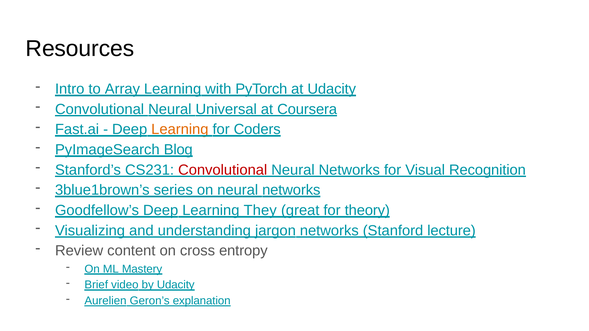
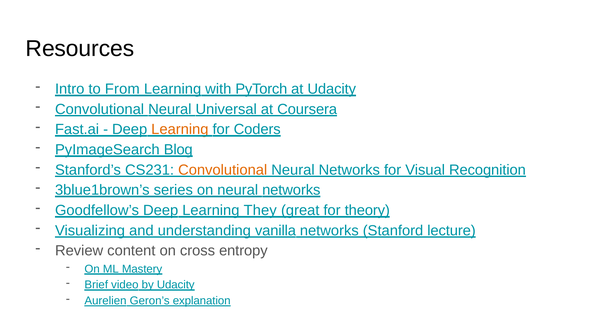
Array: Array -> From (122, 89)
Convolutional colour: red -> orange (223, 170)
jargon: jargon -> vanilla (275, 231)
